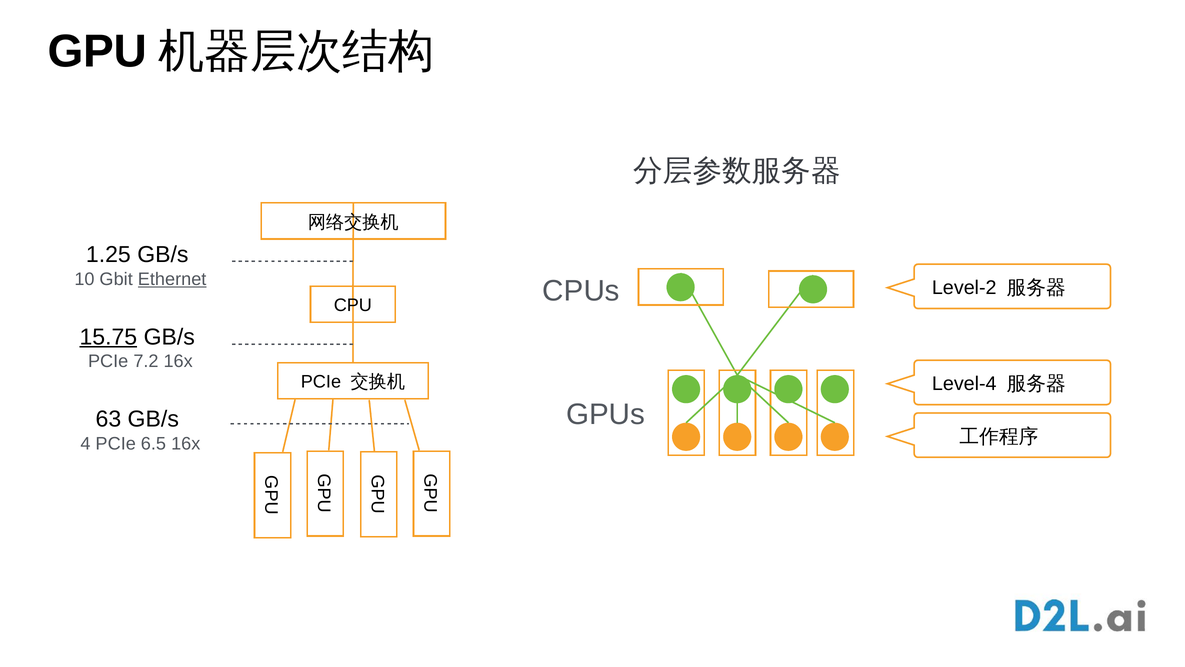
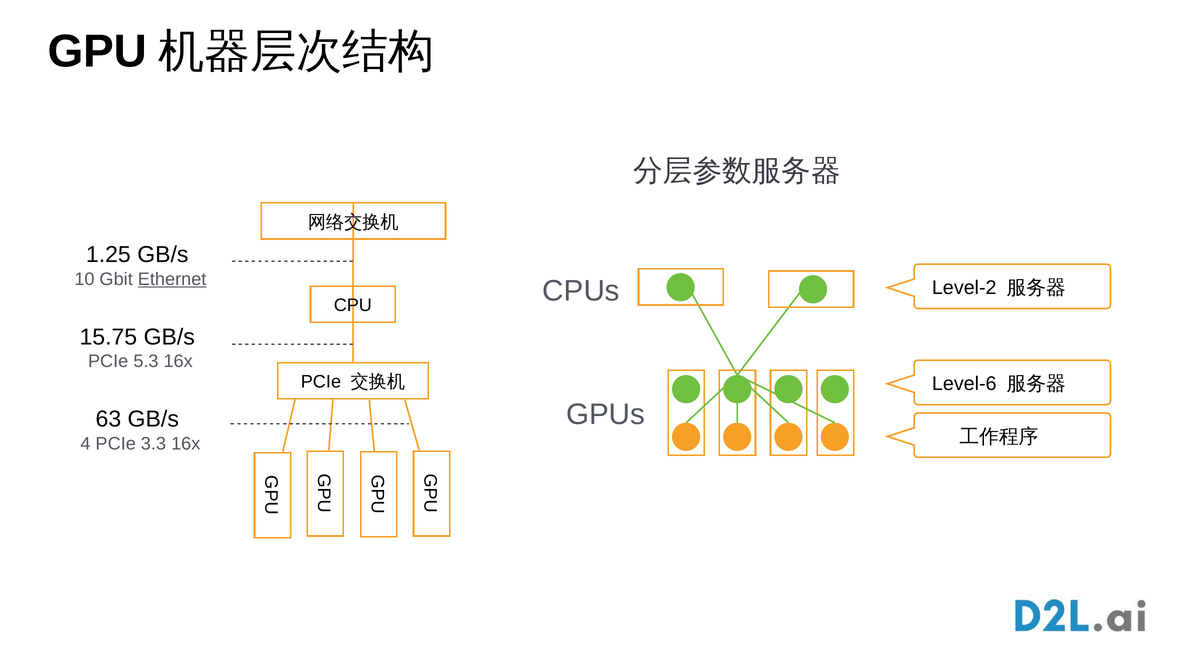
15.75 underline: present -> none (108, 337)
7.2: 7.2 -> 5.3 (146, 361)
Level-4: Level-4 -> Level-6 (964, 384)
6.5: 6.5 -> 3.3 (153, 443)
